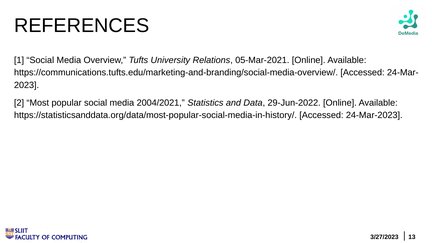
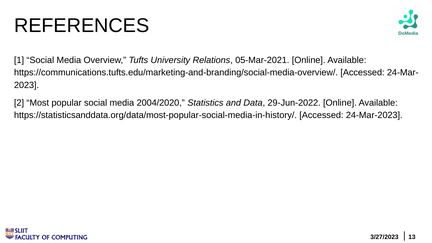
2004/2021: 2004/2021 -> 2004/2020 (161, 103)
